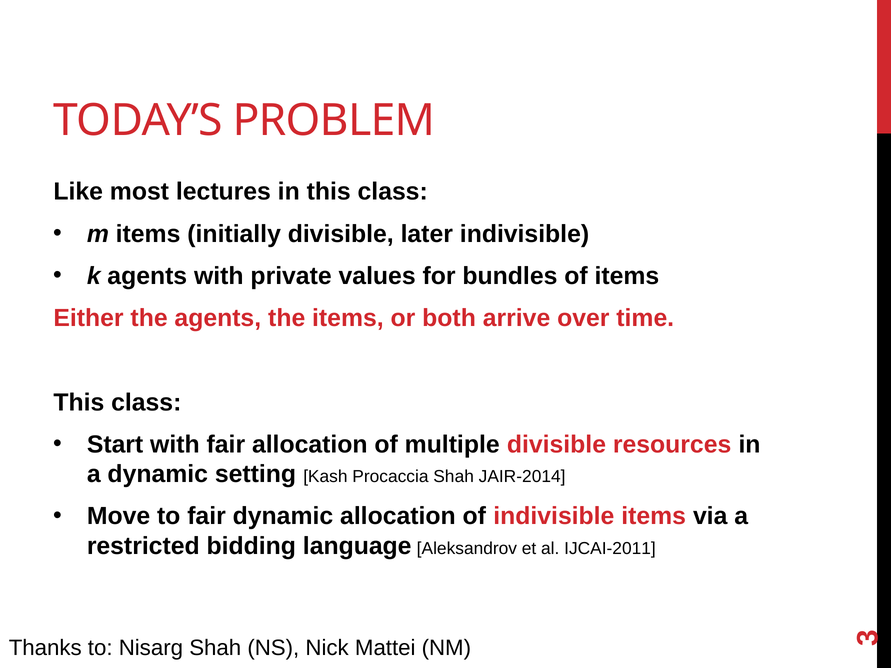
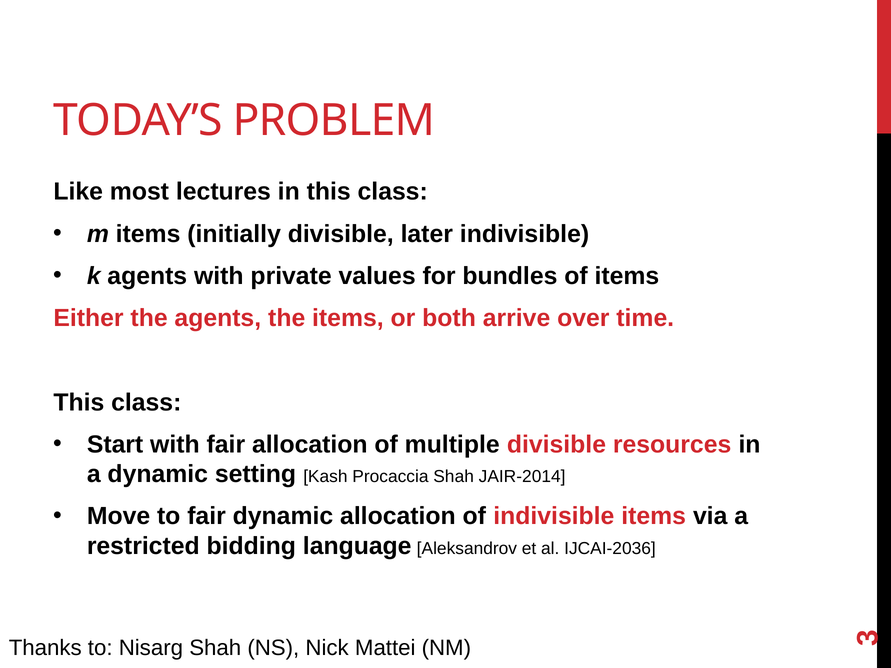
IJCAI-2011: IJCAI-2011 -> IJCAI-2036 (610, 549)
